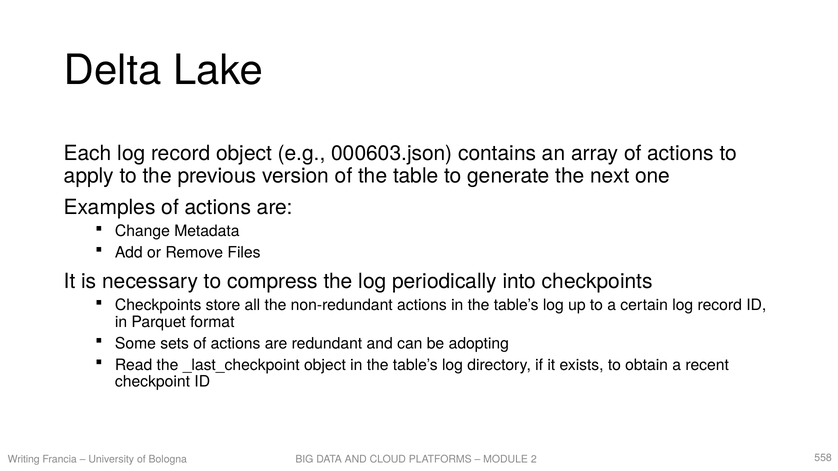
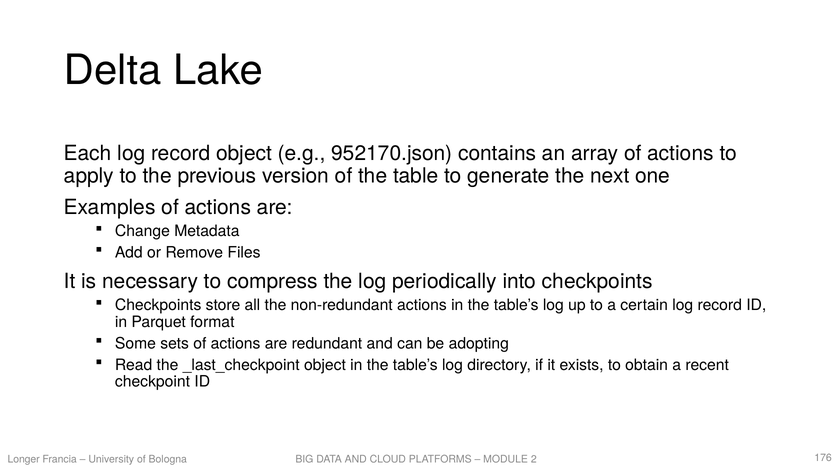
000603.json: 000603.json -> 952170.json (392, 153)
Writing: Writing -> Longer (24, 460)
558: 558 -> 176 (823, 458)
